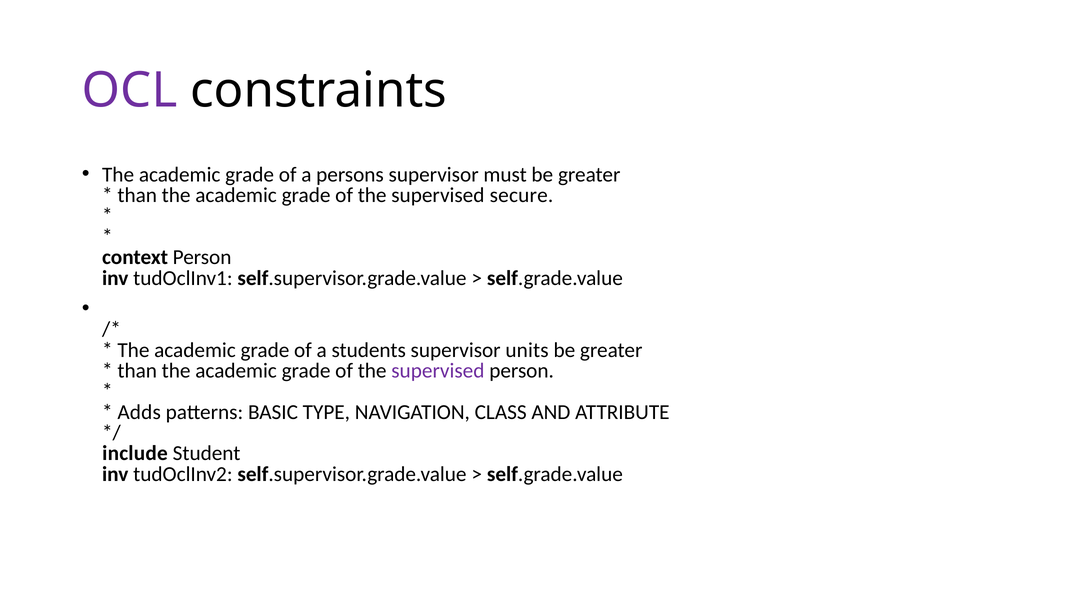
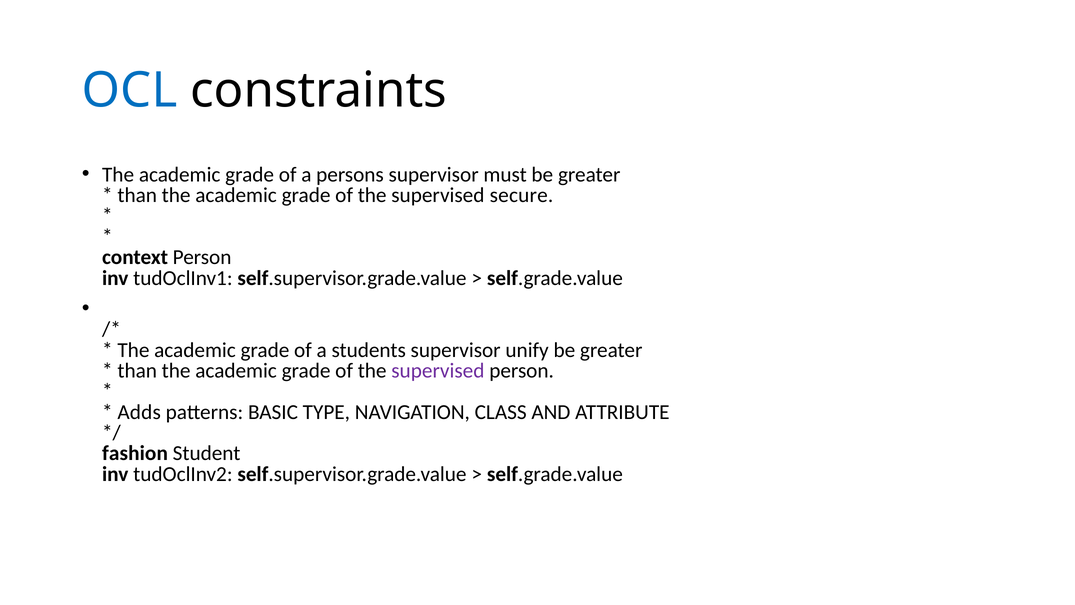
OCL colour: purple -> blue (130, 90)
units: units -> unify (527, 350)
include: include -> fashion (135, 453)
